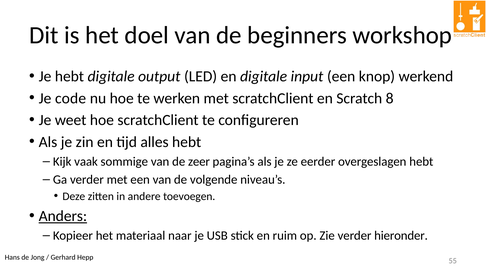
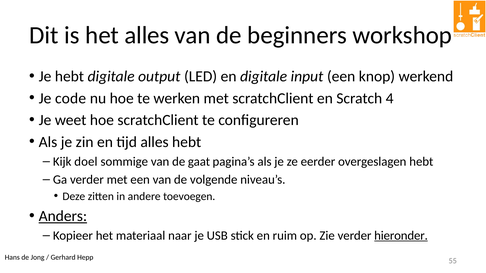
het doel: doel -> alles (147, 35)
8: 8 -> 4 (390, 98)
vaak: vaak -> doel (86, 162)
zeer: zeer -> gaat (199, 162)
hieronder underline: none -> present (401, 236)
